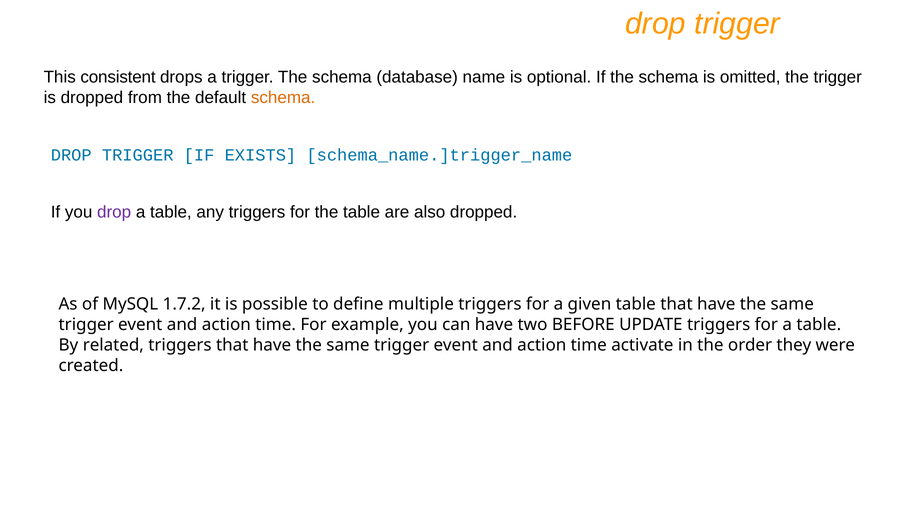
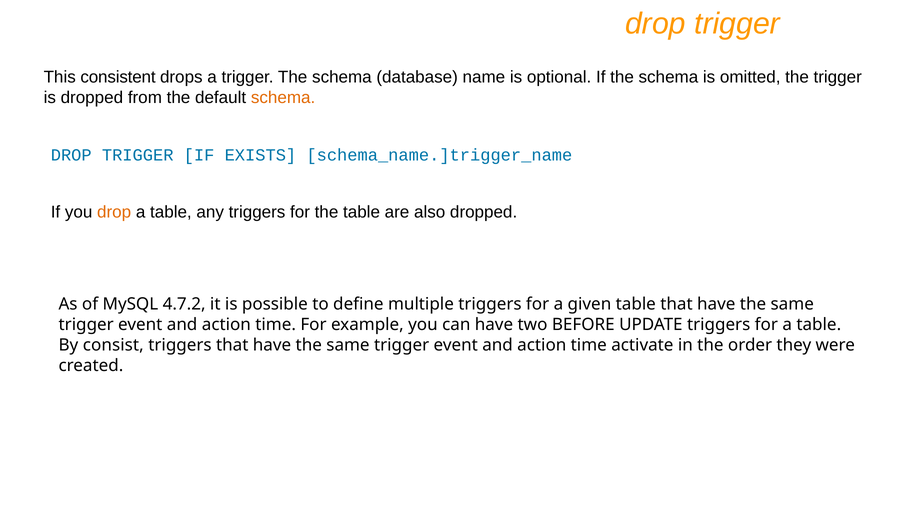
drop colour: purple -> orange (114, 212)
1.7.2: 1.7.2 -> 4.7.2 (184, 304)
related: related -> consist (113, 345)
